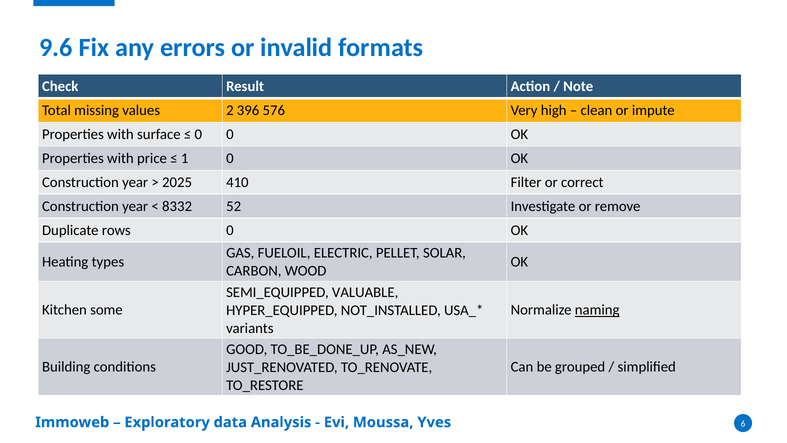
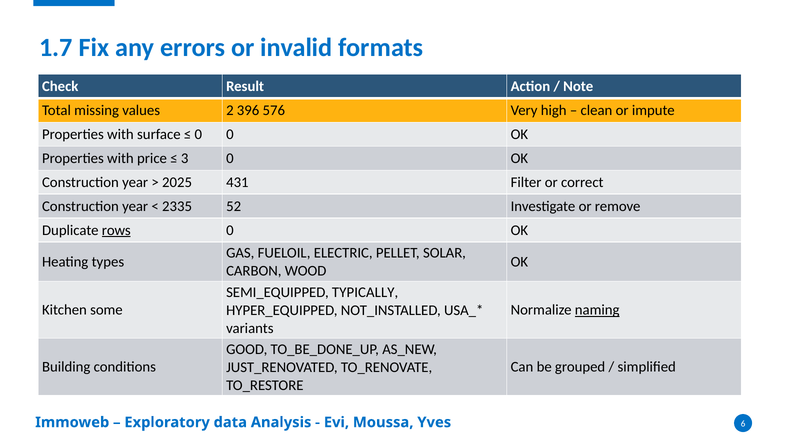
9.6: 9.6 -> 1.7 (56, 47)
1: 1 -> 3 (185, 158)
410: 410 -> 431 (237, 182)
8332: 8332 -> 2335 (177, 206)
rows underline: none -> present (116, 230)
VALUABLE: VALUABLE -> TYPICALLY (365, 292)
